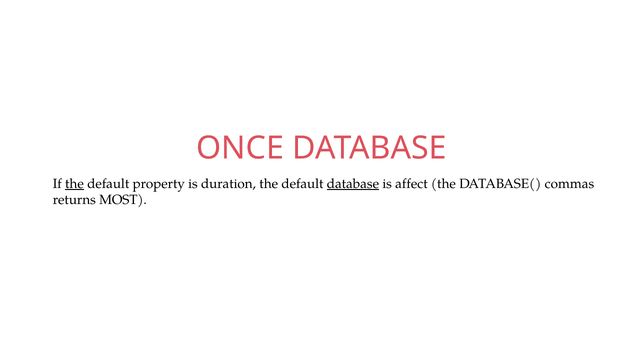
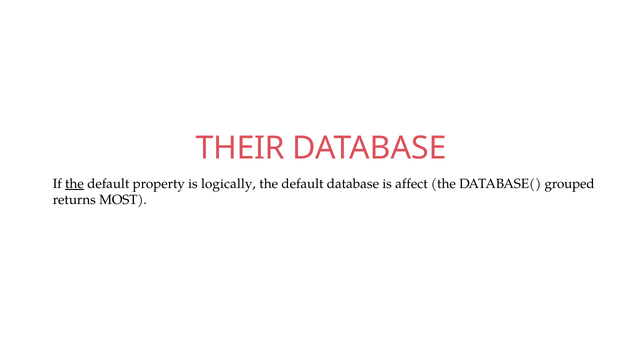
ONCE: ONCE -> THEIR (240, 148)
duration: duration -> logically (228, 184)
database underline: present -> none (353, 184)
commas: commas -> grouped (570, 184)
